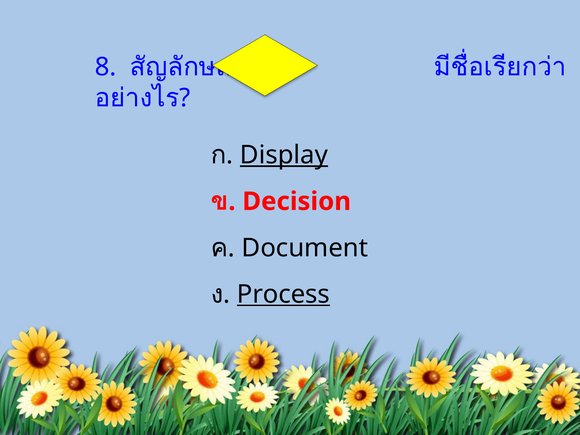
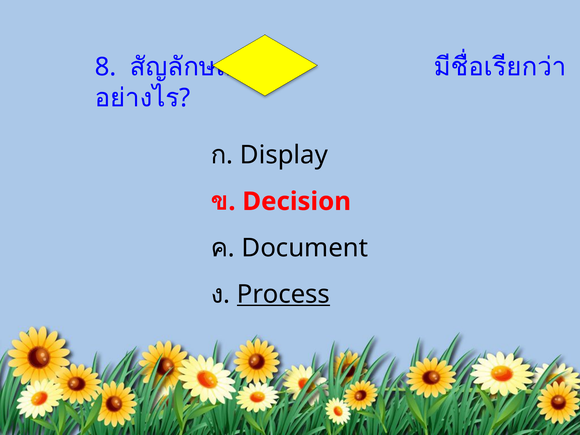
Display underline: present -> none (284, 155)
